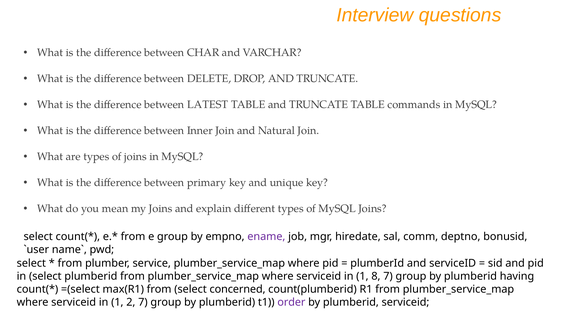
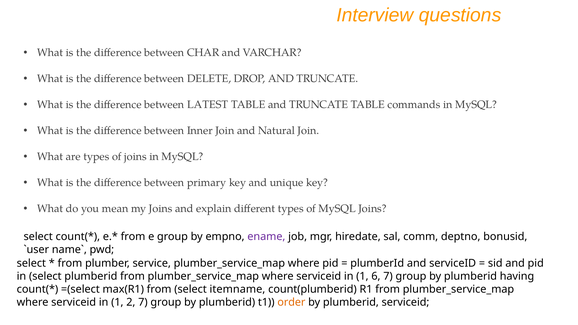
8: 8 -> 6 (376, 276)
concerned: concerned -> itemname (237, 289)
order colour: purple -> orange (291, 302)
